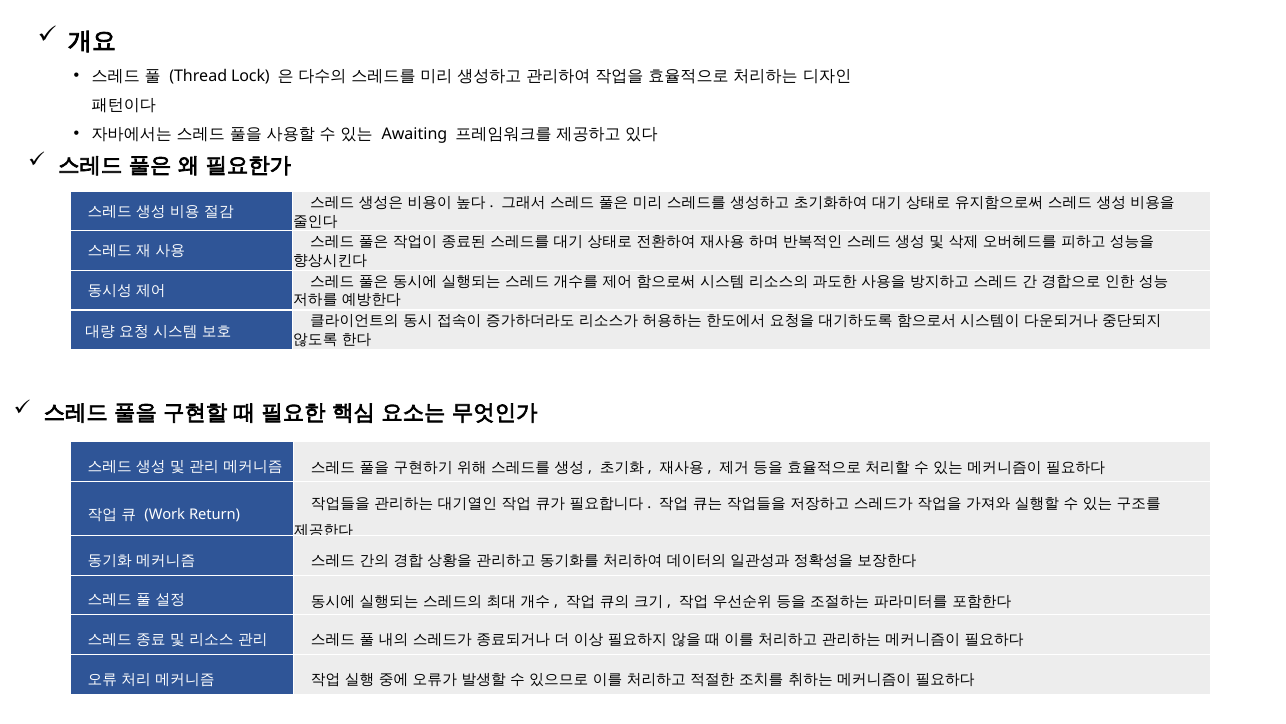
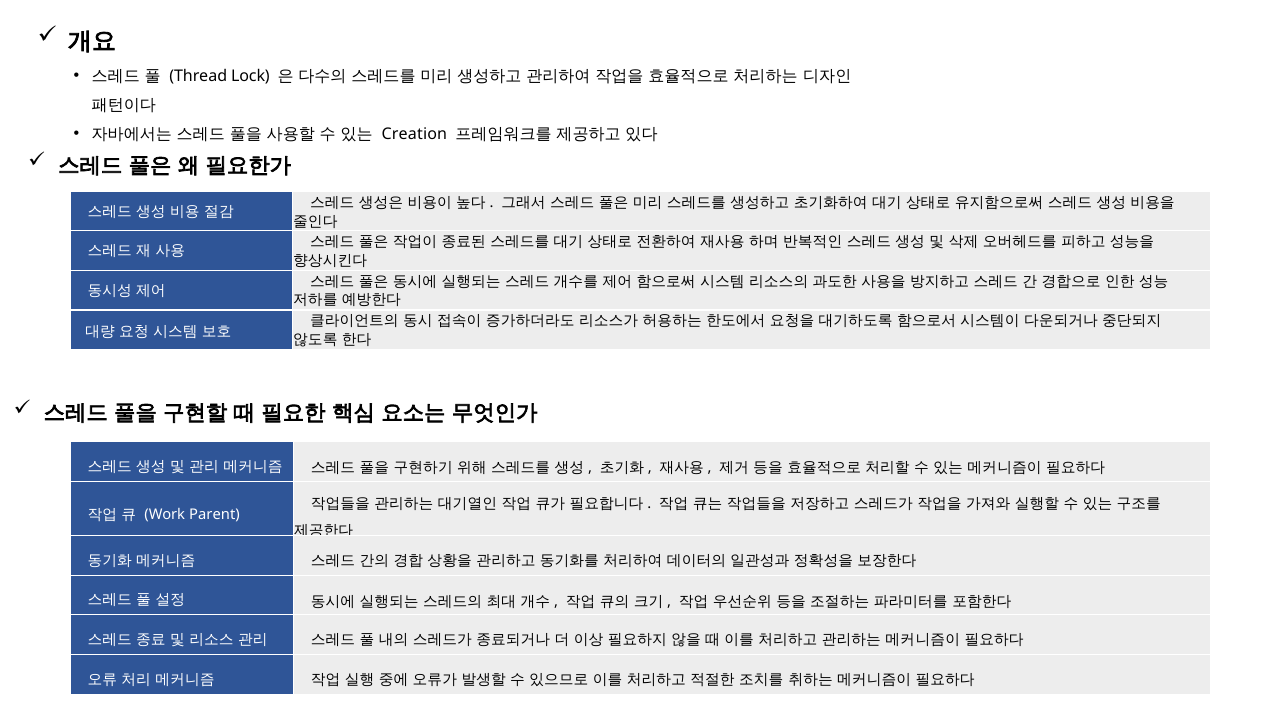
Awaiting: Awaiting -> Creation (414, 134)
Return: Return -> Parent (214, 514)
